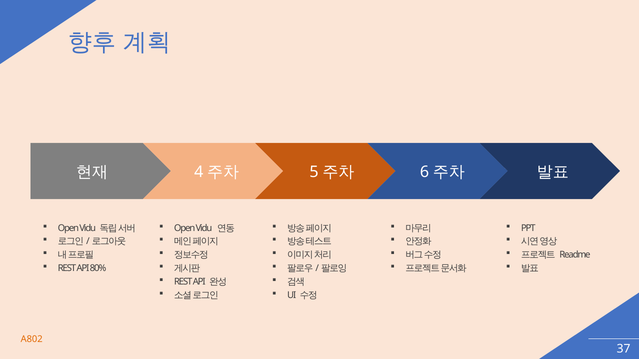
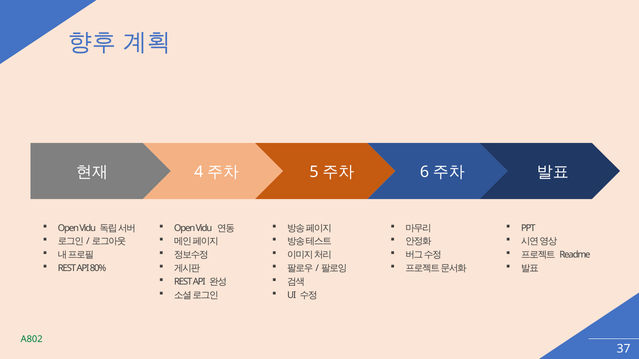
A802 colour: orange -> green (32, 340)
